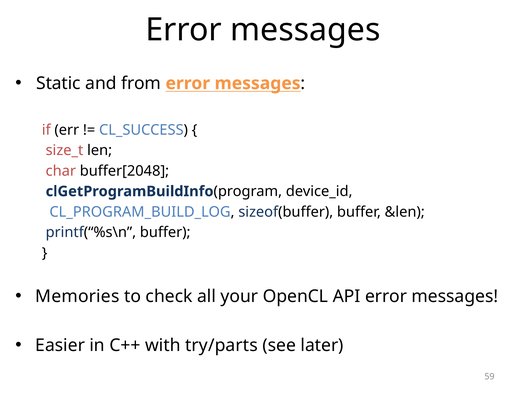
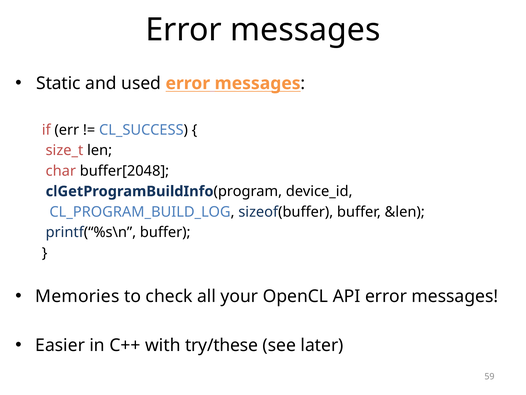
from: from -> used (141, 83)
try/parts: try/parts -> try/these (222, 345)
